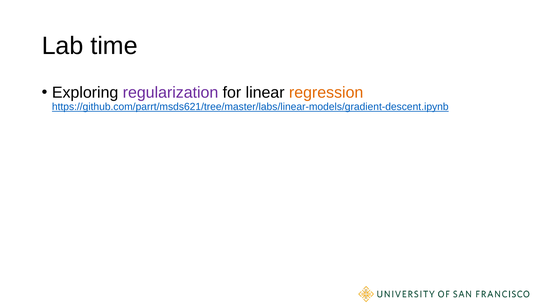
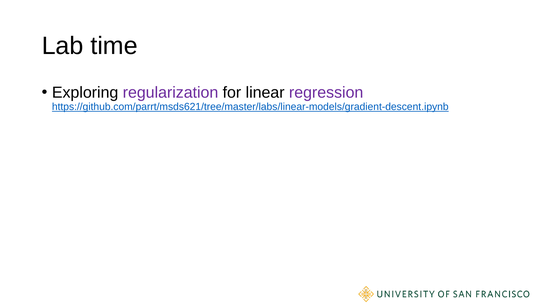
regression colour: orange -> purple (326, 92)
